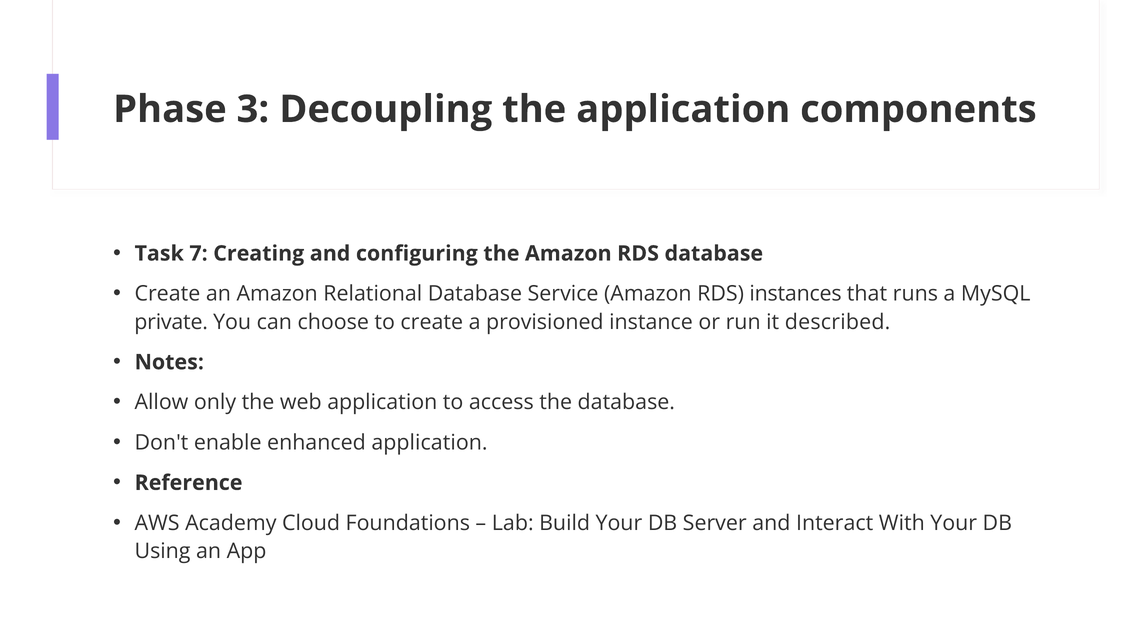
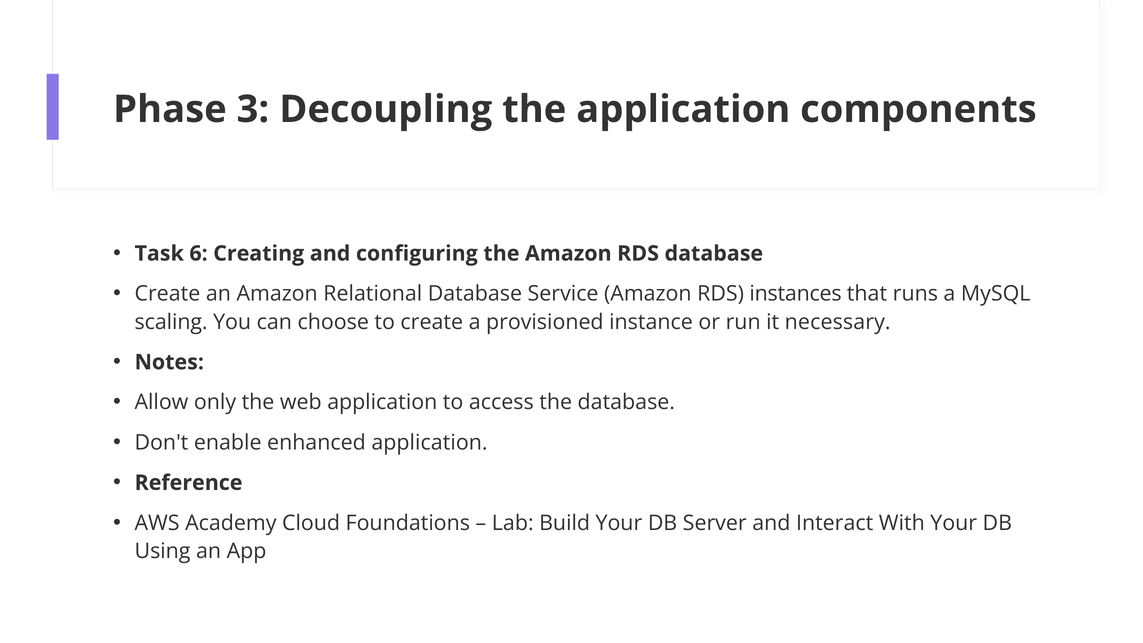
7: 7 -> 6 (199, 254)
private: private -> scaling (171, 322)
described: described -> necessary (838, 322)
